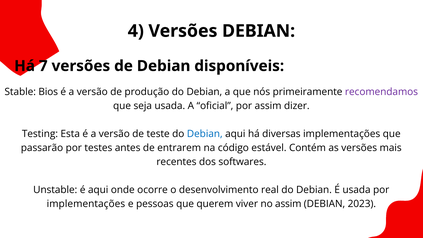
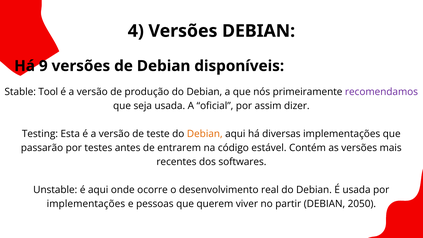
7: 7 -> 9 (43, 66)
Bios: Bios -> Tool (48, 92)
Debian colour: blue -> orange (205, 134)
no assim: assim -> partir (288, 204)
2023: 2023 -> 2050 (362, 204)
